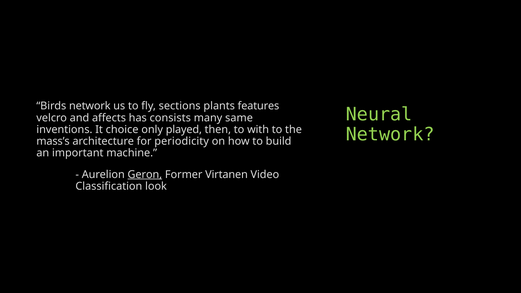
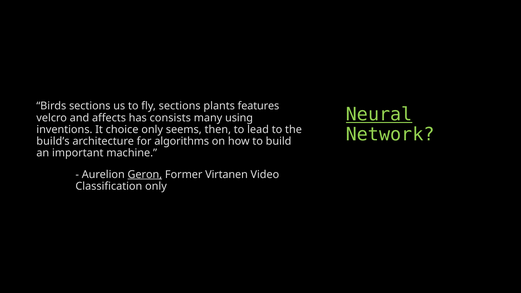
Birds network: network -> sections (90, 106)
Neural underline: none -> present (379, 115)
same: same -> using (239, 118)
played: played -> seems (184, 130)
with: with -> lead (258, 130)
mass’s: mass’s -> build’s (53, 141)
periodicity: periodicity -> algorithms (182, 141)
Classification look: look -> only (156, 186)
